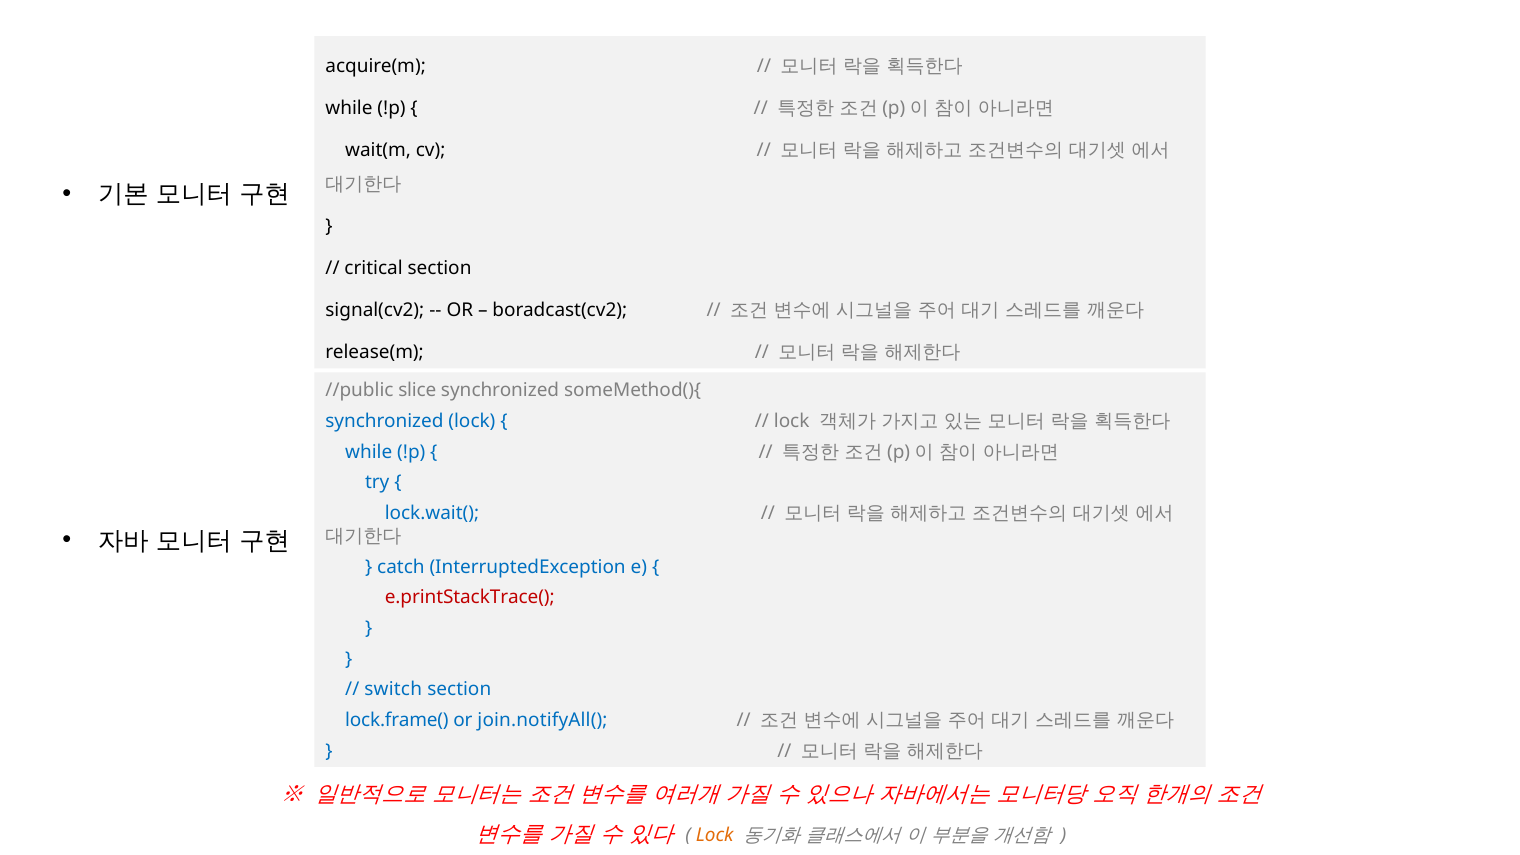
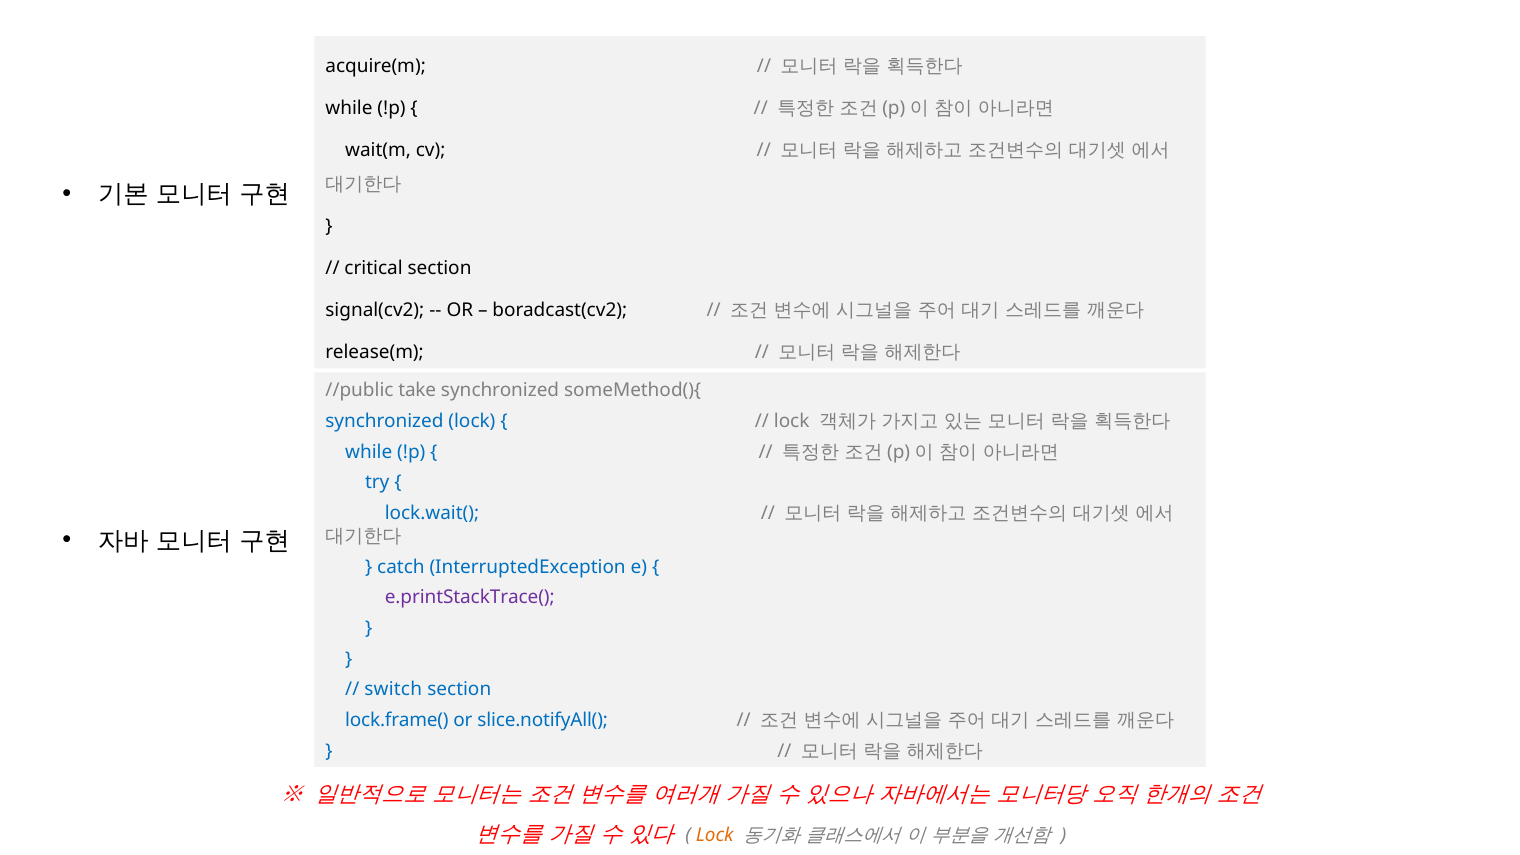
slice: slice -> take (417, 391)
e.printStackTrace( colour: red -> purple (470, 598)
join.notifyAll(: join.notifyAll( -> slice.notifyAll( (543, 720)
